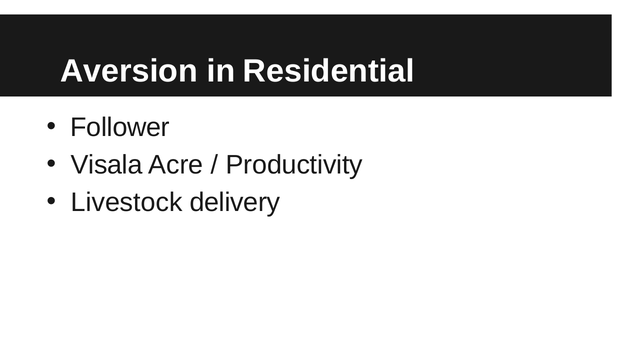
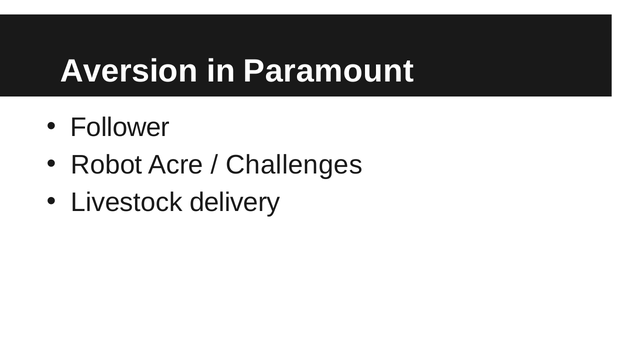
Residential: Residential -> Paramount (329, 71)
Visala: Visala -> Robot (107, 165)
Productivity: Productivity -> Challenges (294, 165)
